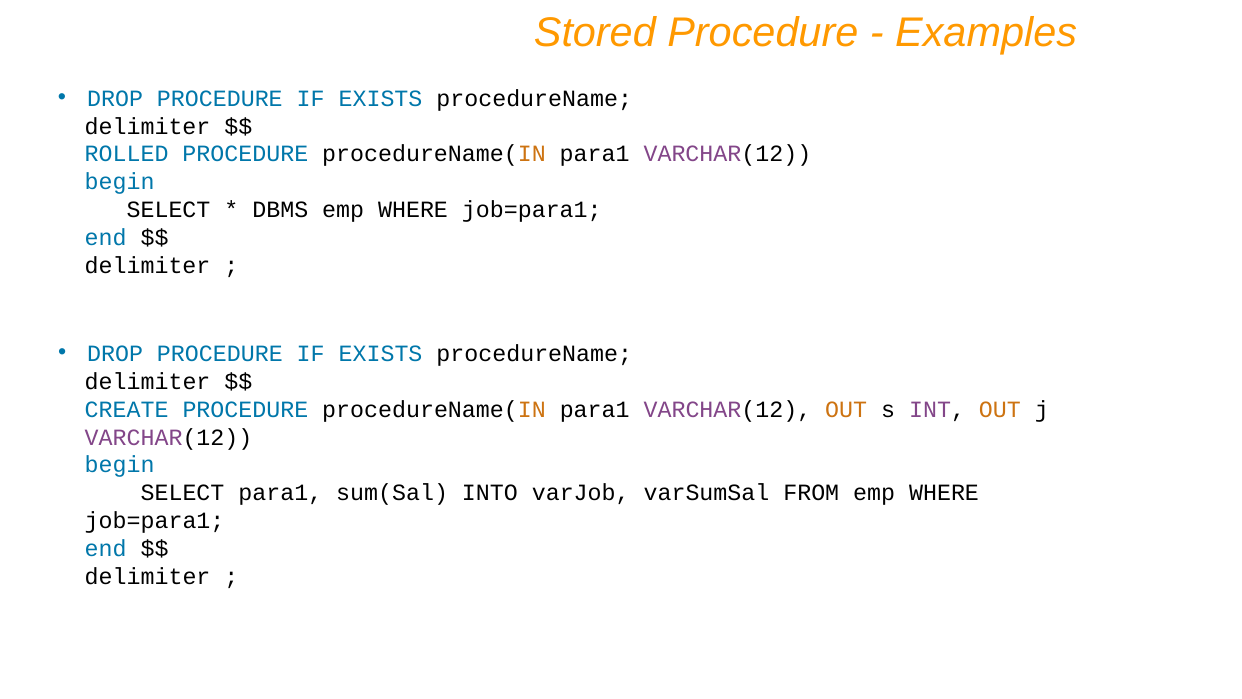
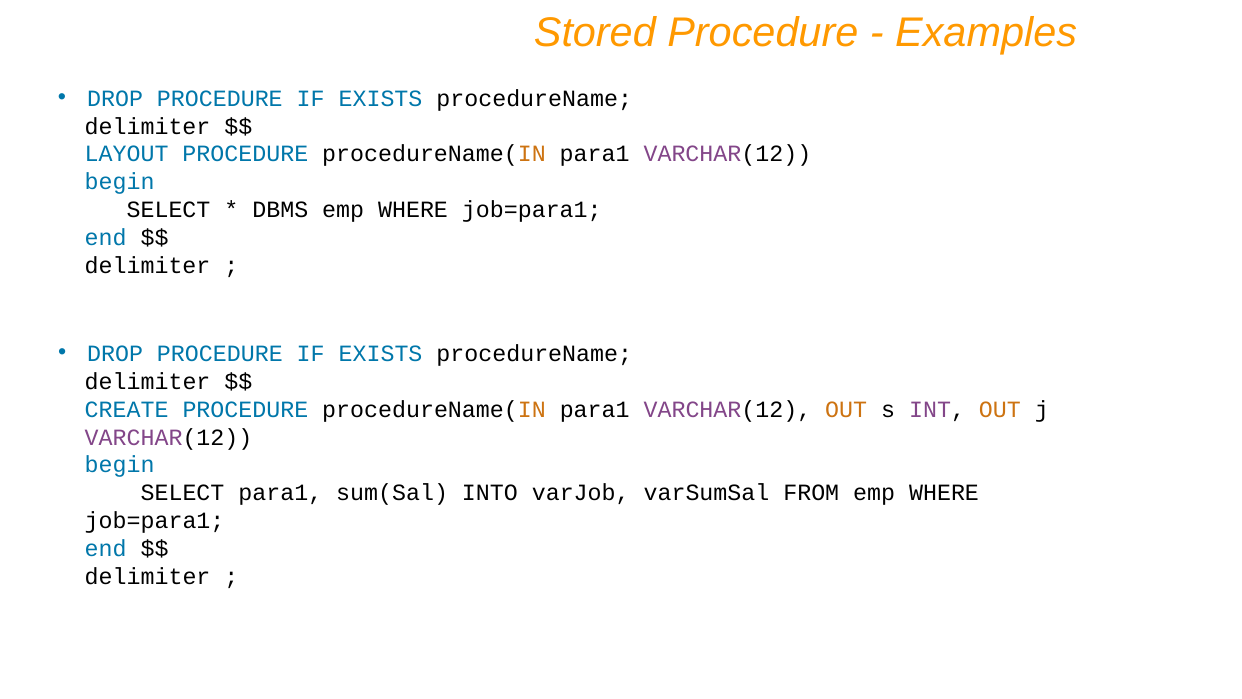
ROLLED: ROLLED -> LAYOUT (127, 154)
